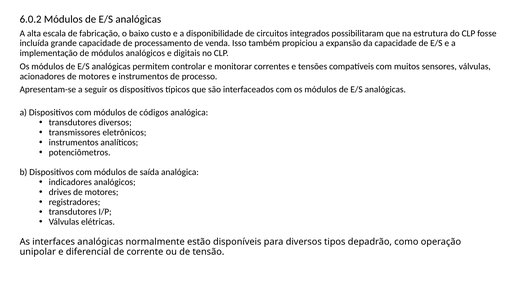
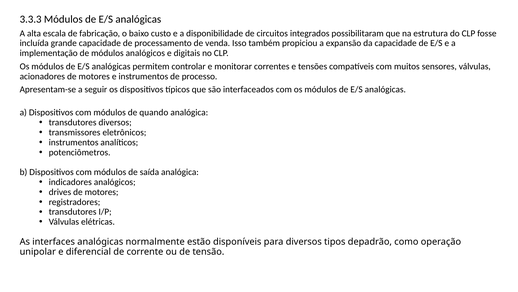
6.0.2: 6.0.2 -> 3.3.3 (31, 19)
códigos: códigos -> quando (154, 112)
